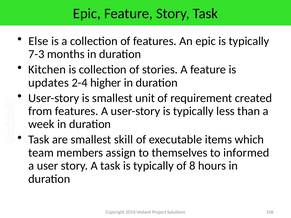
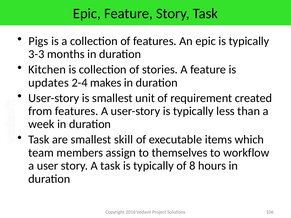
Else: Else -> Pigs (38, 41)
7-3: 7-3 -> 3-3 (36, 54)
higher: higher -> makes (106, 83)
informed: informed -> workflow (246, 153)
